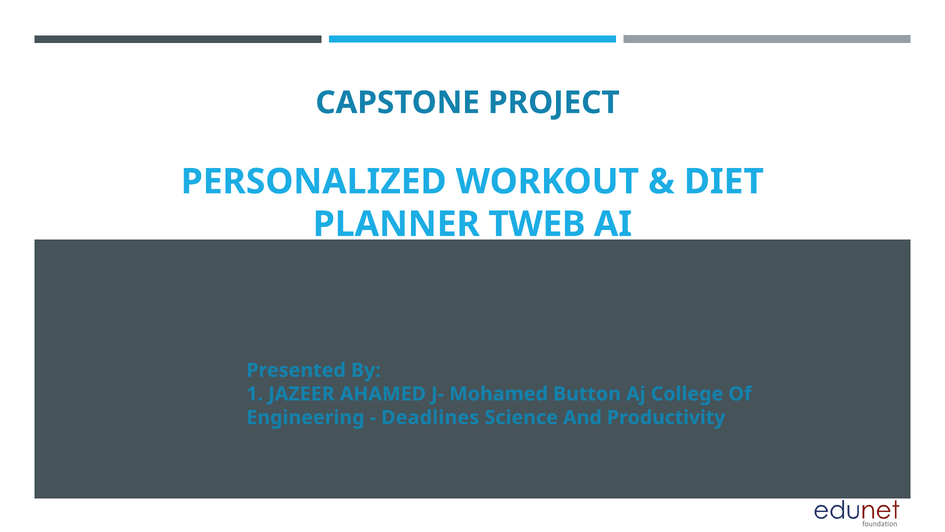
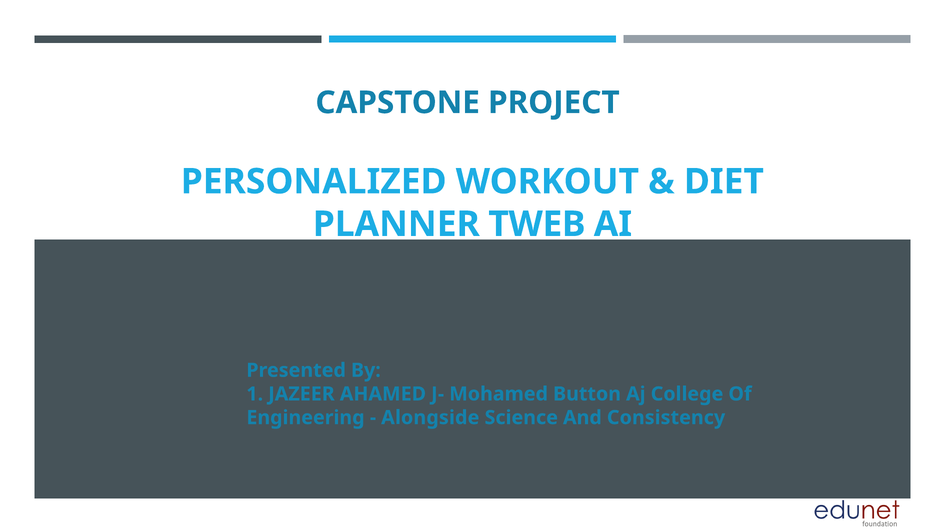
Deadlines: Deadlines -> Alongside (430, 417)
Productivity: Productivity -> Consistency (666, 417)
